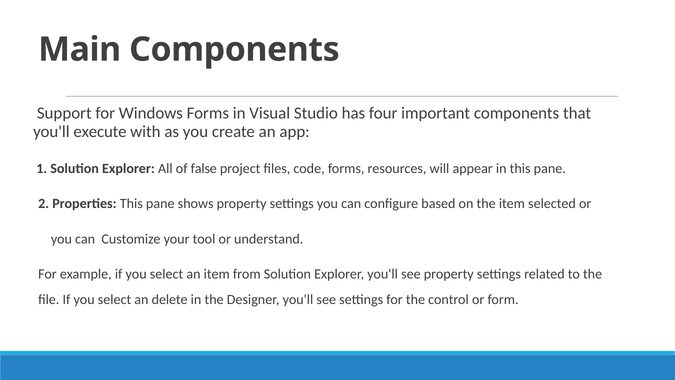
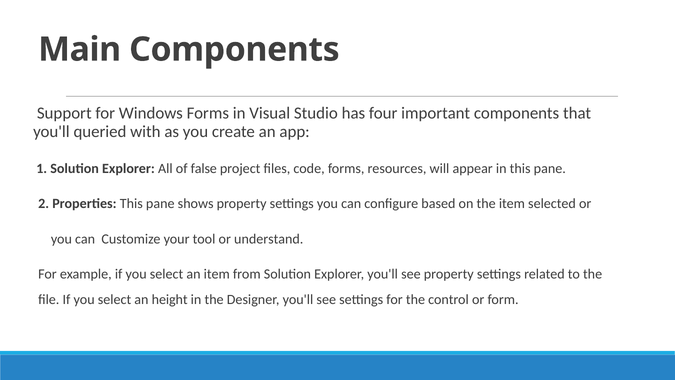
execute: execute -> queried (100, 131)
delete: delete -> height (170, 299)
